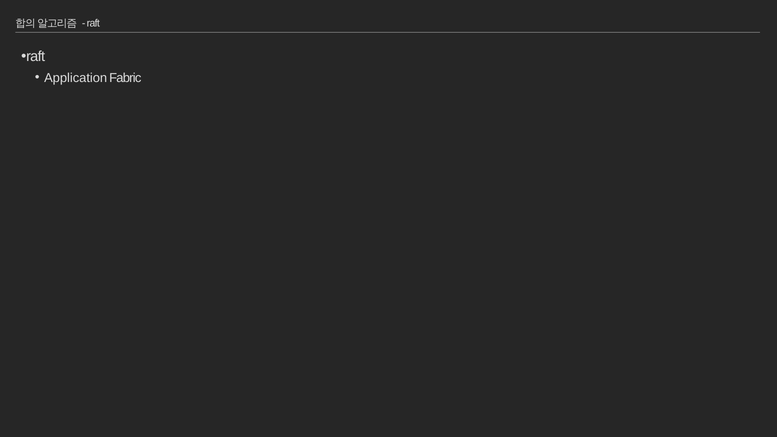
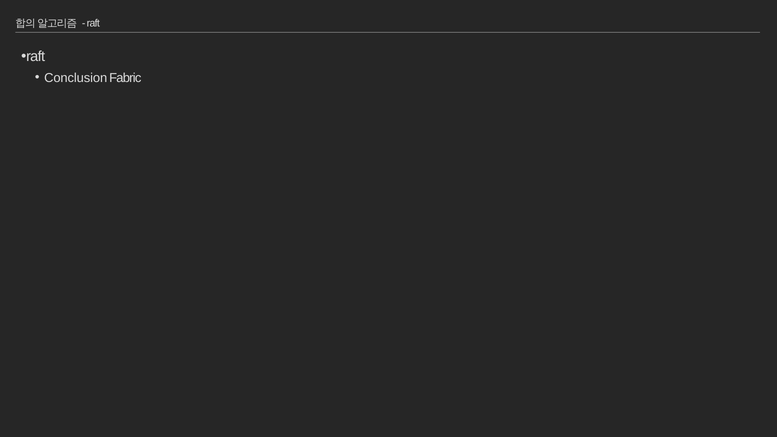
Application: Application -> Conclusion (76, 78)
